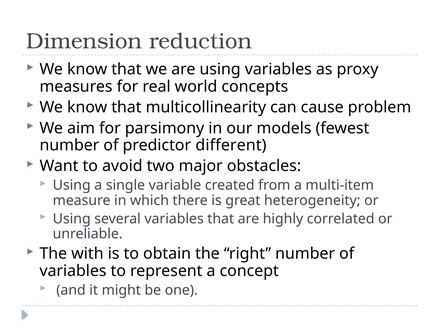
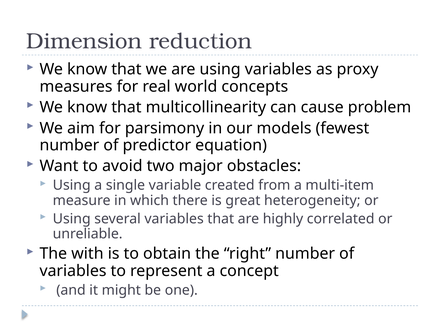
different: different -> equation (231, 145)
